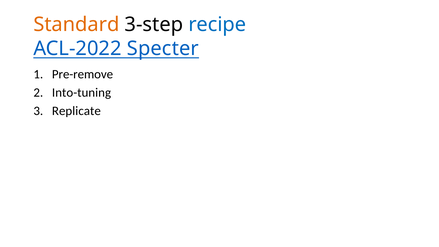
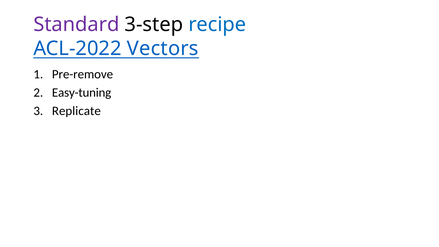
Standard colour: orange -> purple (76, 25)
Specter: Specter -> Vectors (163, 49)
Into-tuning: Into-tuning -> Easy-tuning (82, 93)
